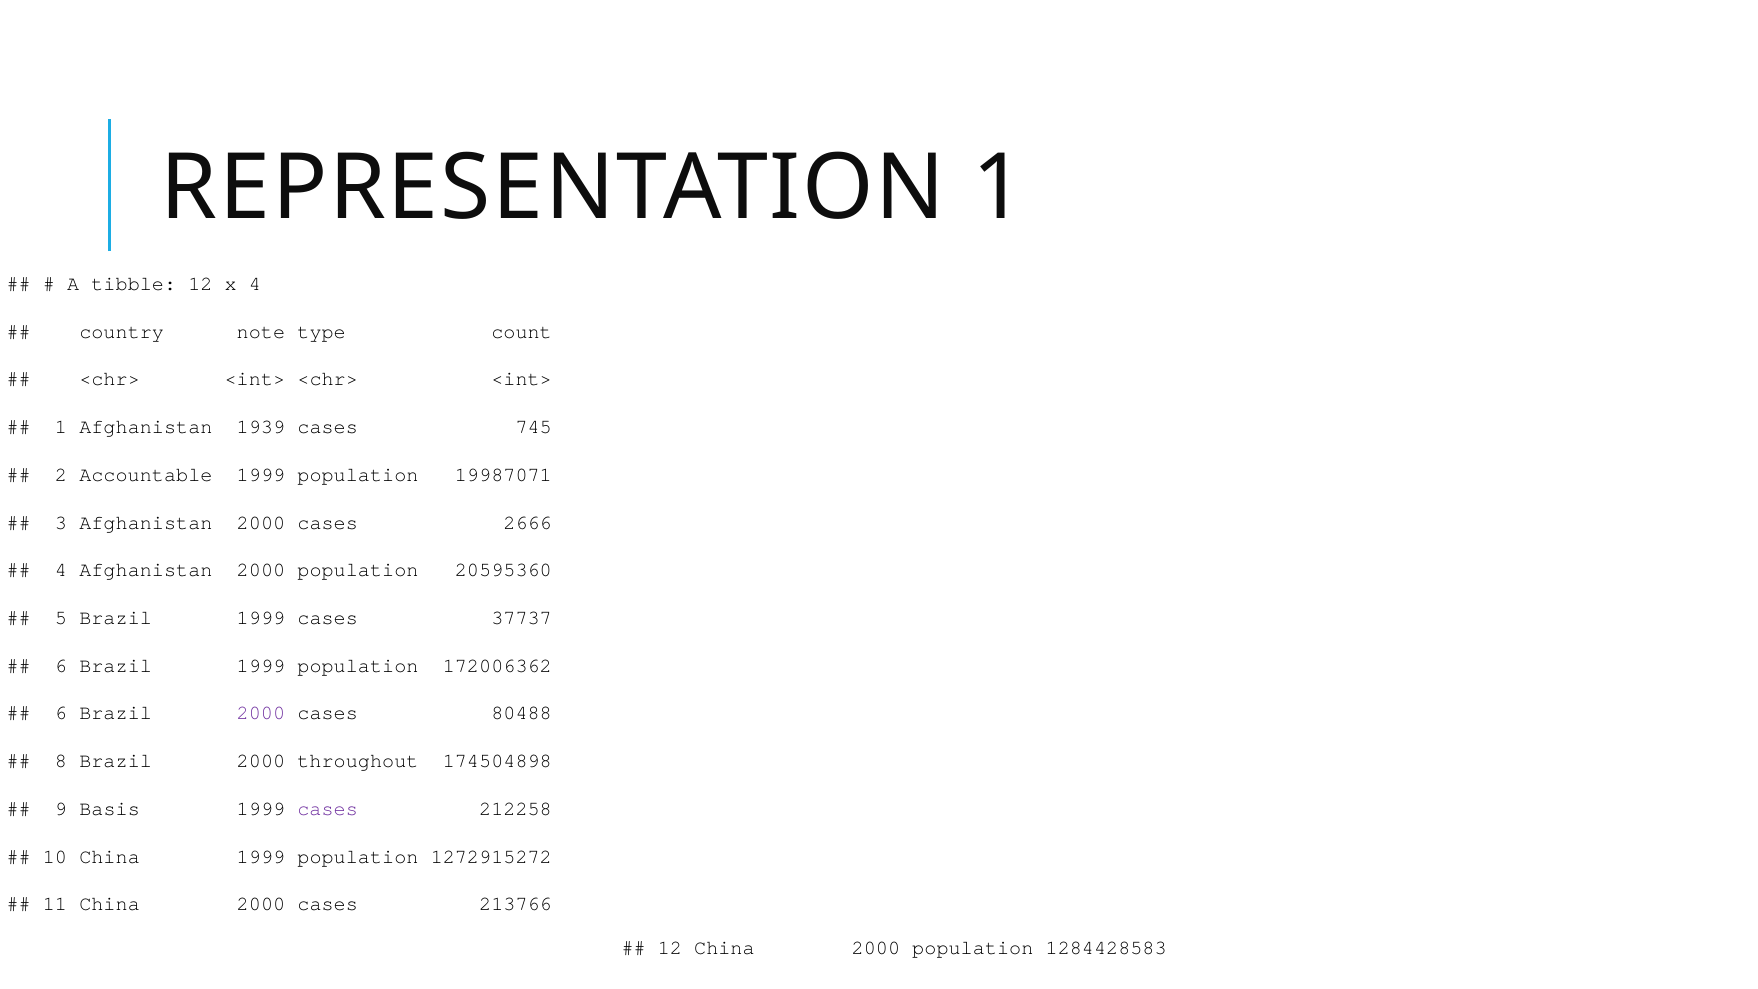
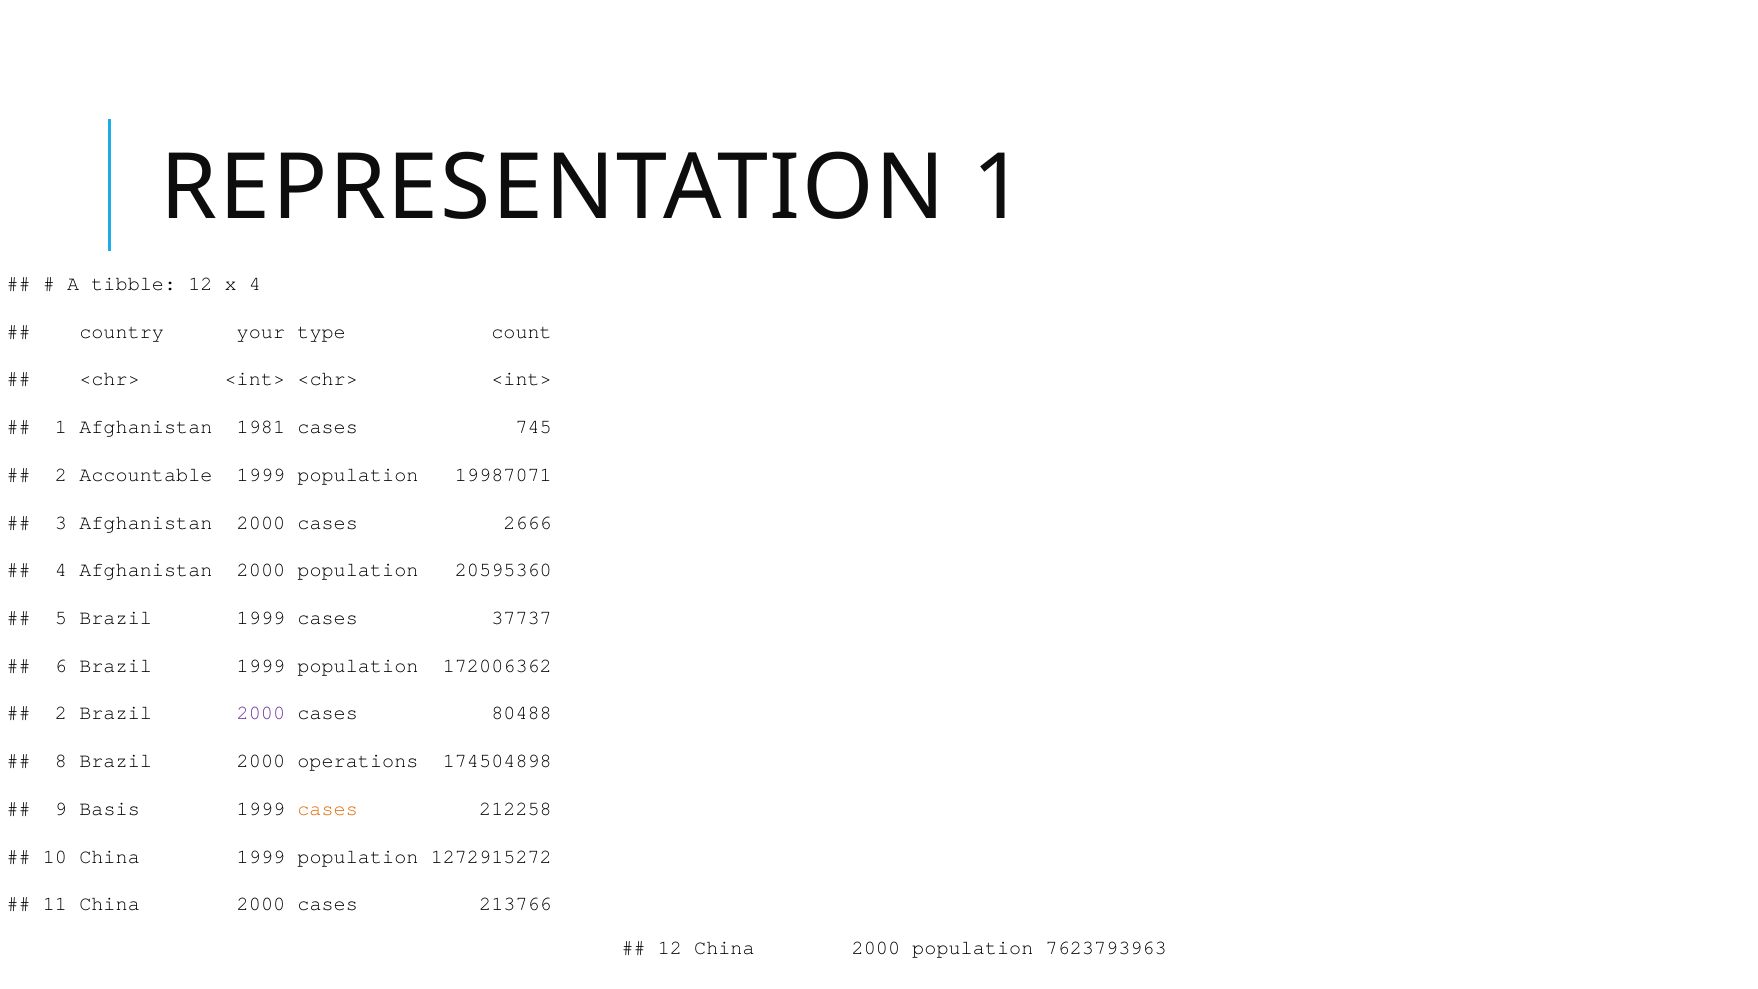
note: note -> your (261, 332)
1939: 1939 -> 1981 (261, 427)
6: 6 -> 2 (61, 713)
throughout: throughout -> operations (358, 761)
cases colour: purple -> orange (328, 809)
1284428583: 1284428583 -> 7623793963 (1106, 948)
